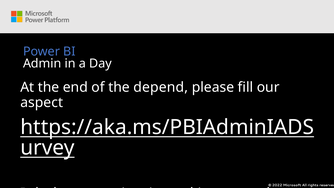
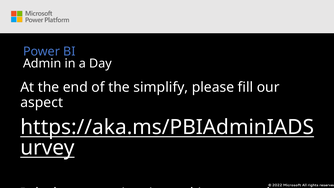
depend: depend -> simplify (161, 87)
